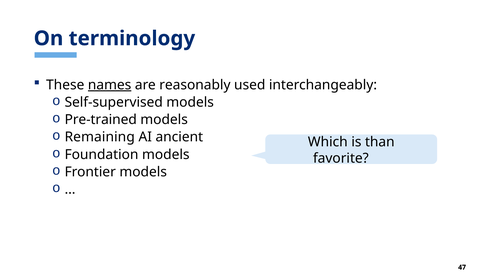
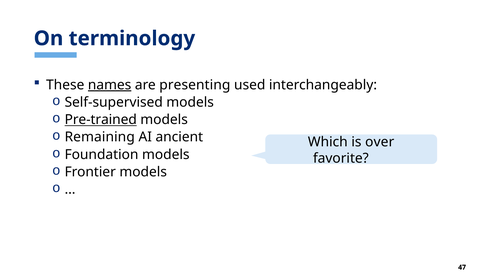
reasonably: reasonably -> presenting (195, 85)
Pre-trained underline: none -> present (101, 120)
than: than -> over (380, 142)
